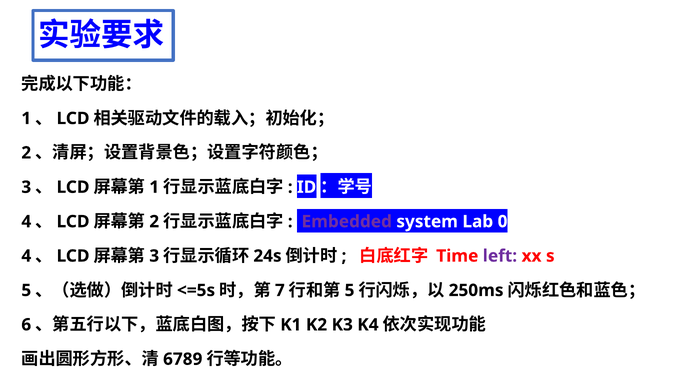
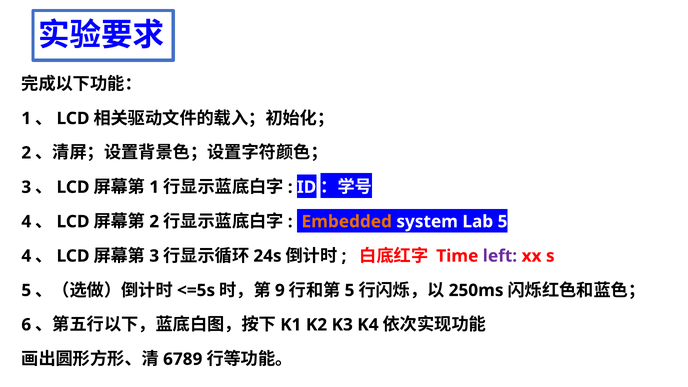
Embedded colour: purple -> orange (347, 222)
Lab 0: 0 -> 5 (503, 222)
7: 7 -> 9 (280, 290)
